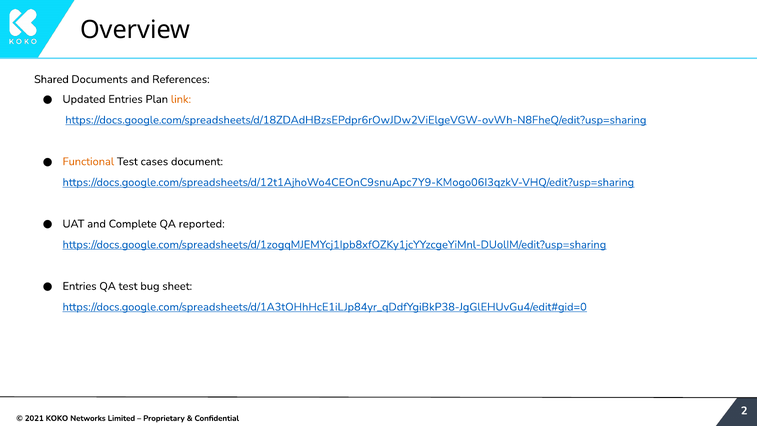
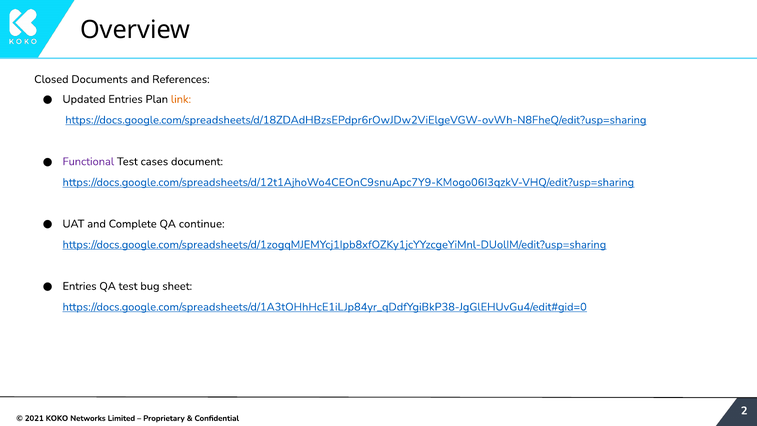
Shared: Shared -> Closed (51, 79)
Functional colour: orange -> purple (88, 161)
reported: reported -> continue (202, 224)
